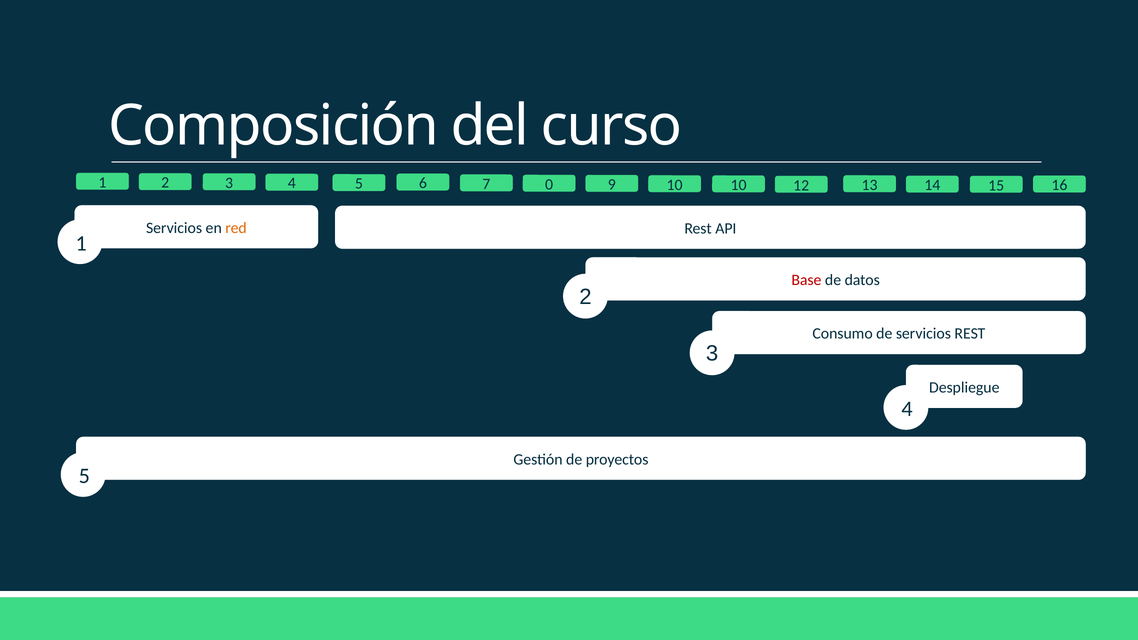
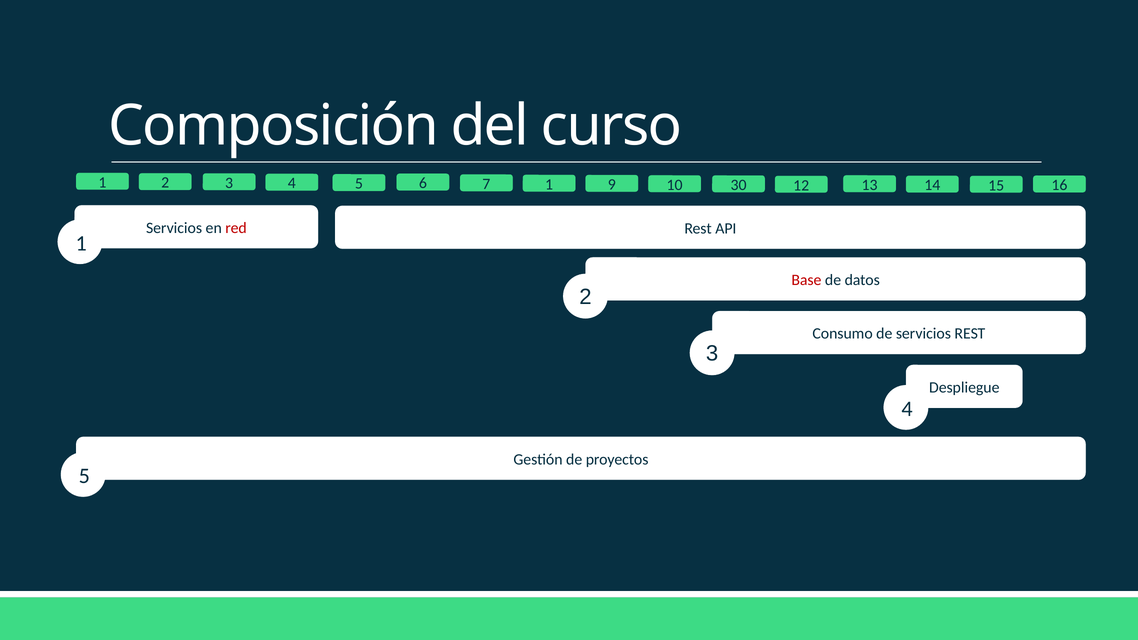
7 0: 0 -> 1 (549, 184)
10 10: 10 -> 30 (739, 185)
red colour: orange -> red (236, 228)
